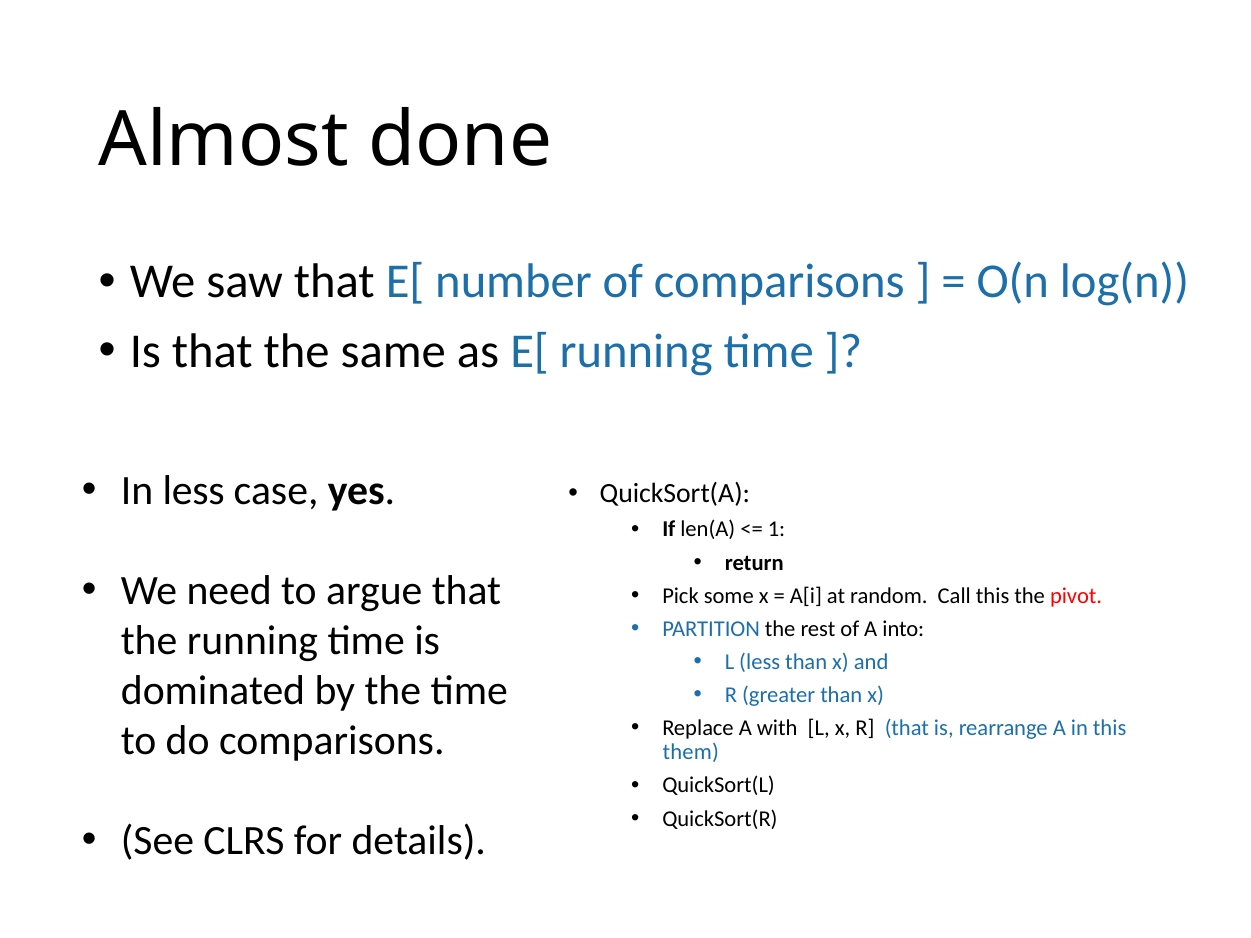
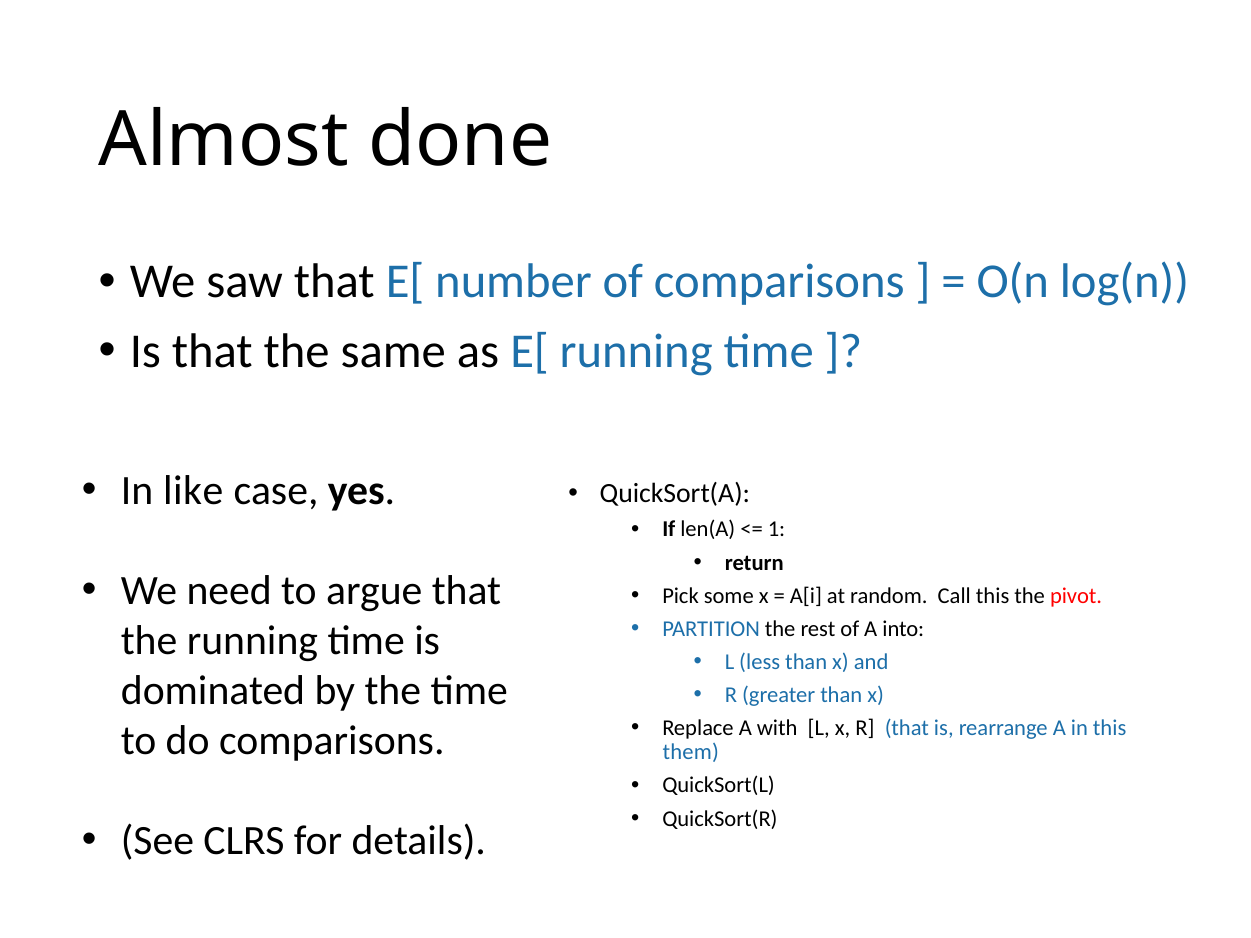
In less: less -> like (193, 491)
